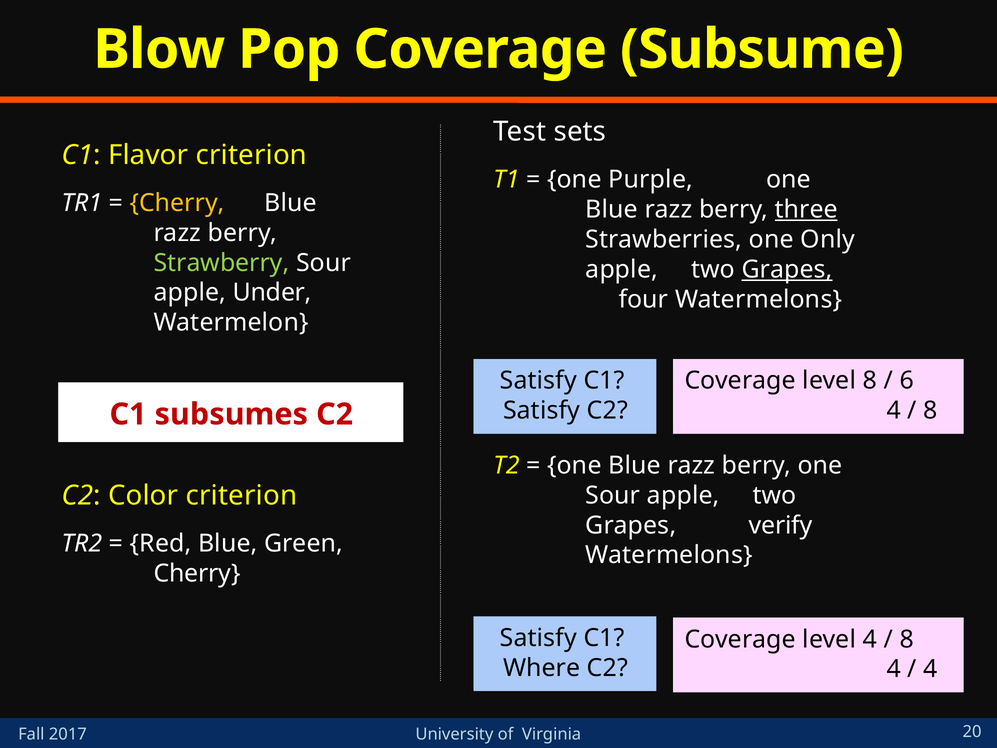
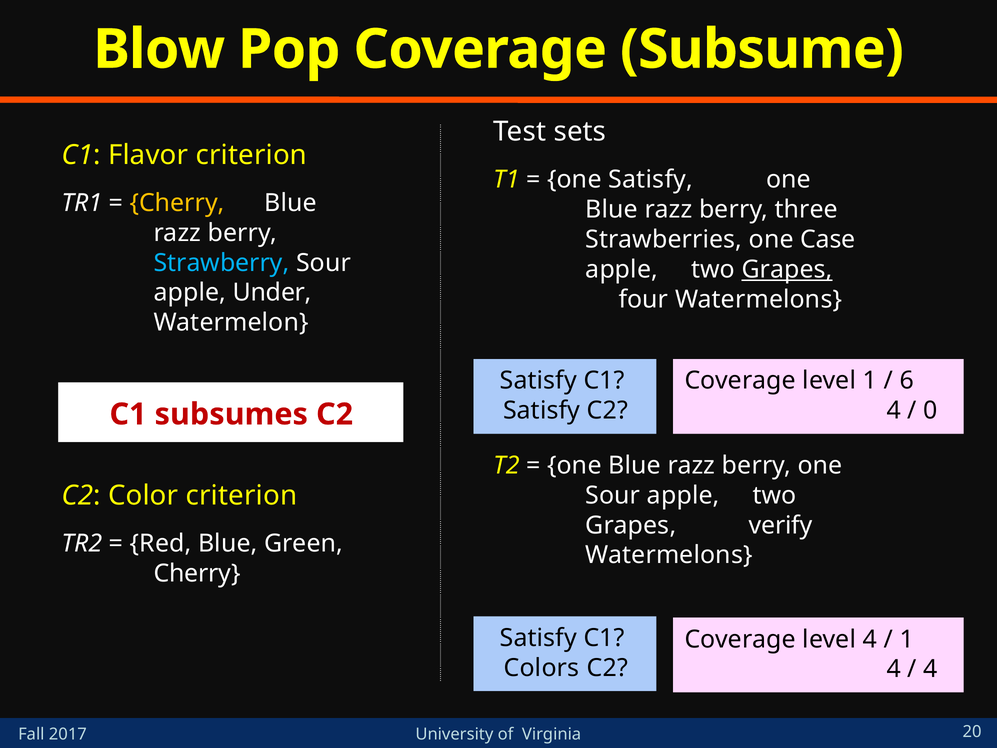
one Purple: Purple -> Satisfy (651, 180)
three underline: present -> none (806, 209)
Only: Only -> Case (828, 239)
Strawberry colour: light green -> light blue (221, 263)
level 8: 8 -> 1 (870, 381)
8: 8 -> 0 (931, 411)
8: 8 -> 1 (907, 639)
Where: Where -> Colors (541, 668)
